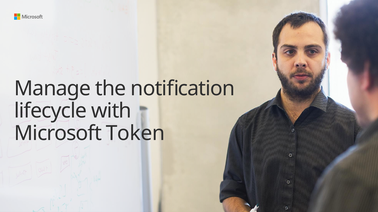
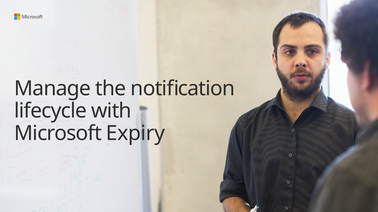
Token: Token -> Expiry (135, 134)
